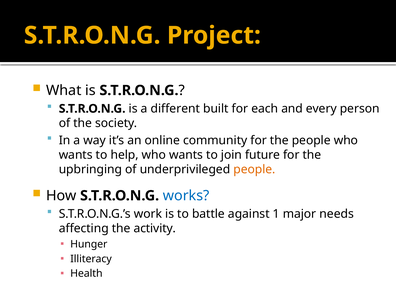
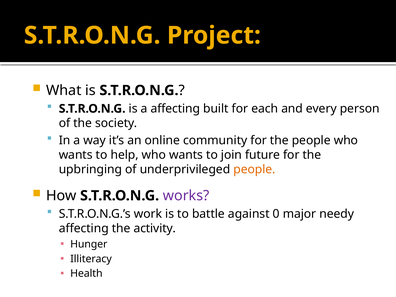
a different: different -> affecting (175, 109)
works colour: blue -> purple (186, 196)
1: 1 -> 0 (276, 214)
needs: needs -> needy (337, 214)
